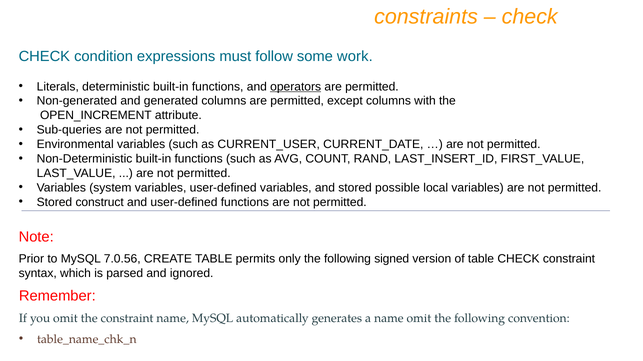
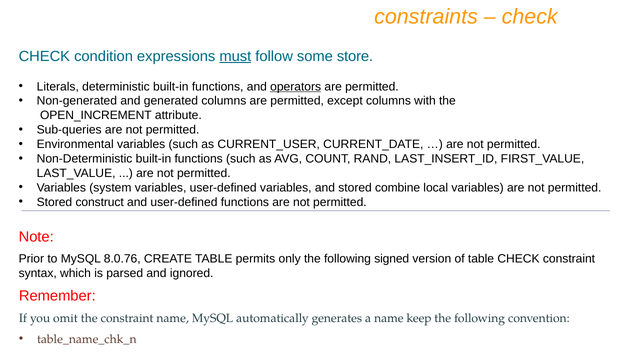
must underline: none -> present (235, 56)
work: work -> store (355, 56)
possible: possible -> combine (398, 188)
7.0.56: 7.0.56 -> 8.0.76 (122, 259)
name omit: omit -> keep (419, 319)
